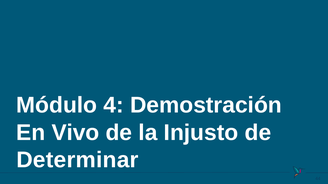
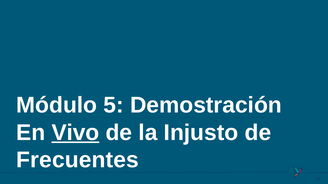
4: 4 -> 5 (114, 106)
Vivo underline: none -> present (75, 133)
Determinar: Determinar -> Frecuentes (78, 160)
